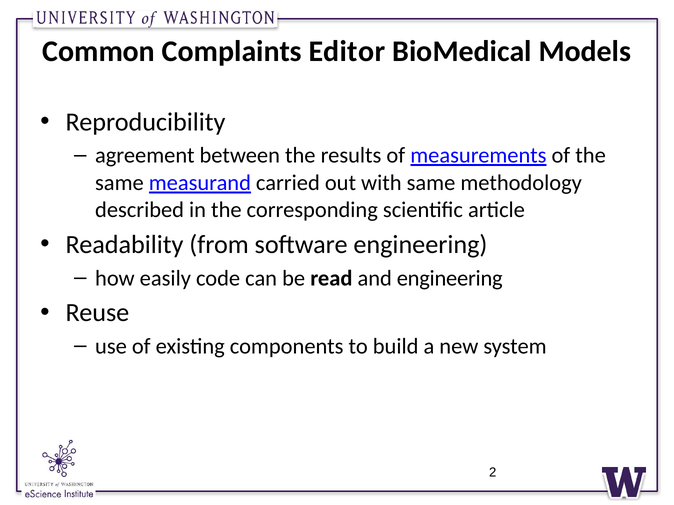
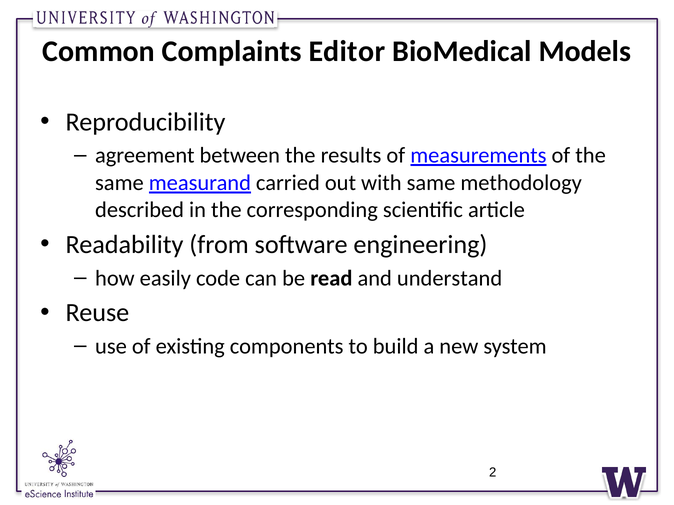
and engineering: engineering -> understand (450, 278)
